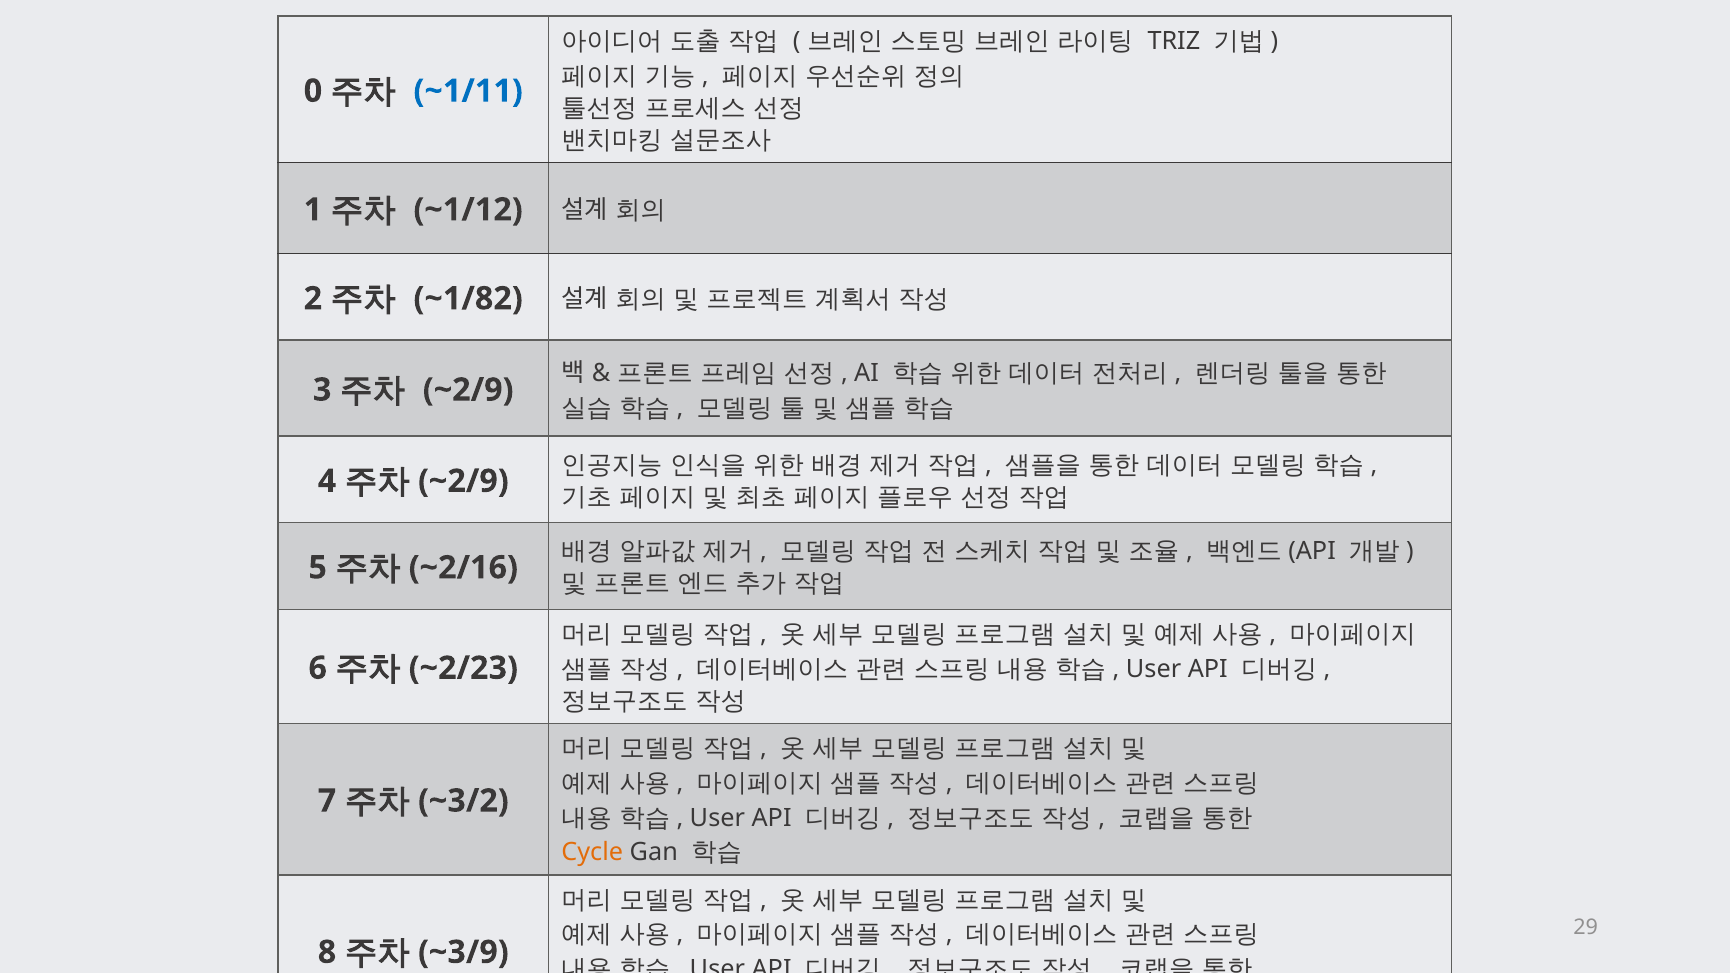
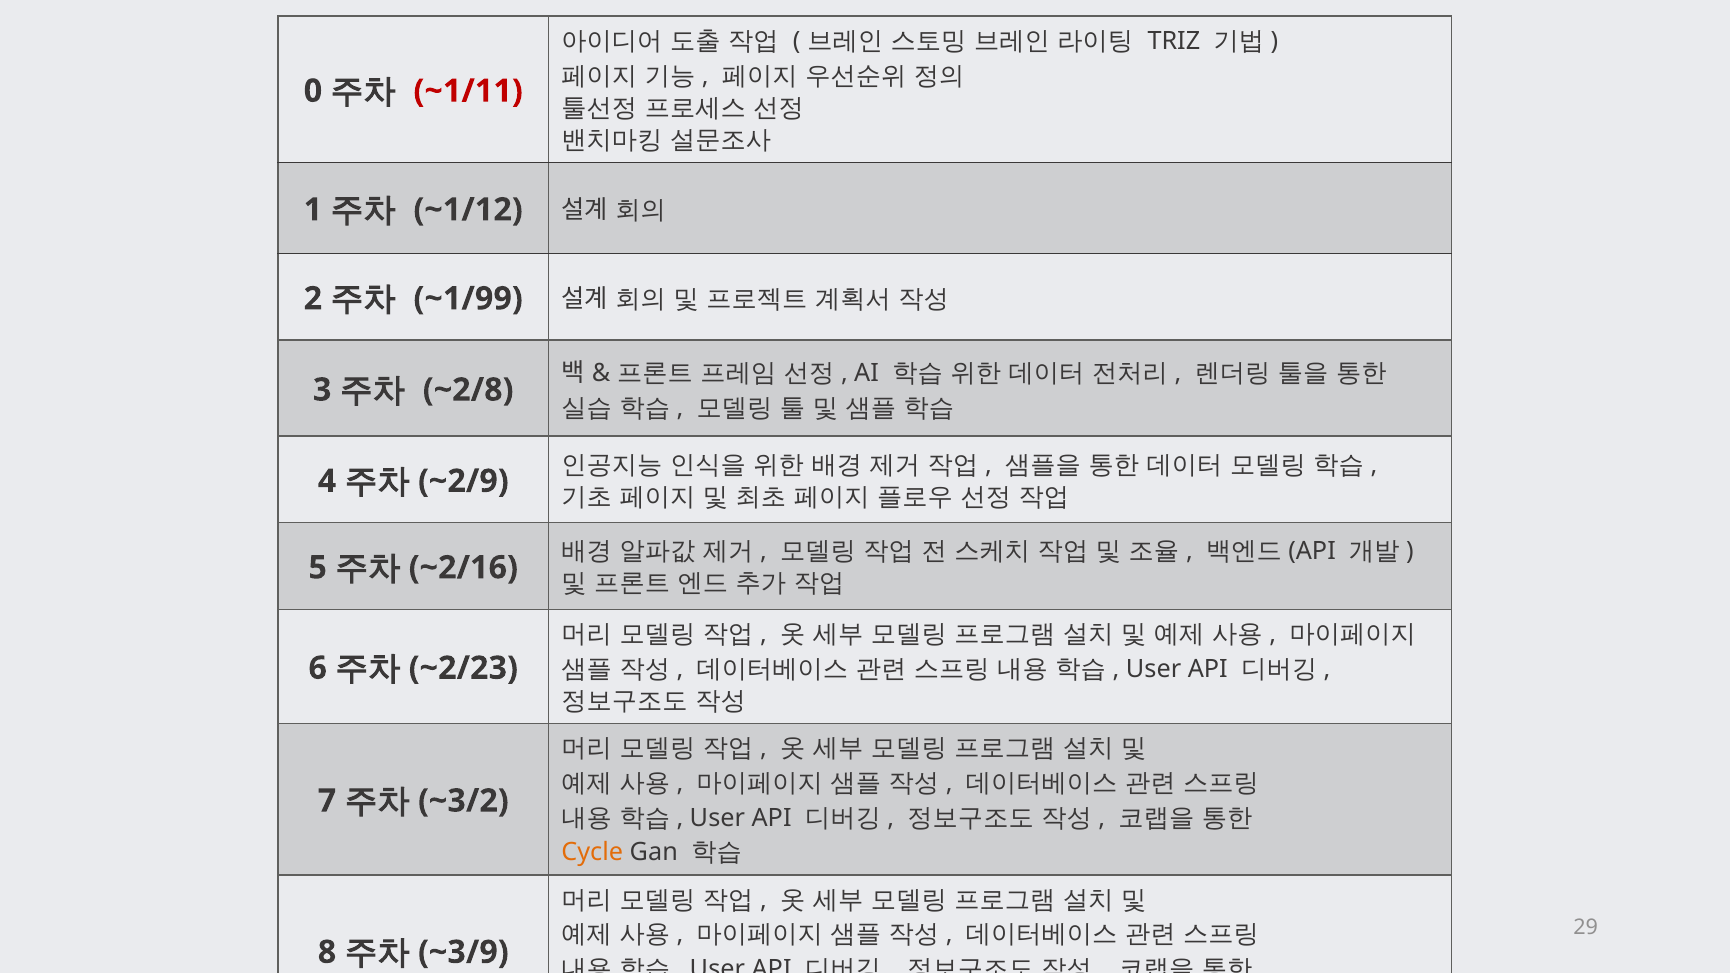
~1/11 colour: blue -> red (468, 91)
~1/82: ~1/82 -> ~1/99 (468, 299)
~2/9: ~2/9 -> ~2/8 (468, 390)
